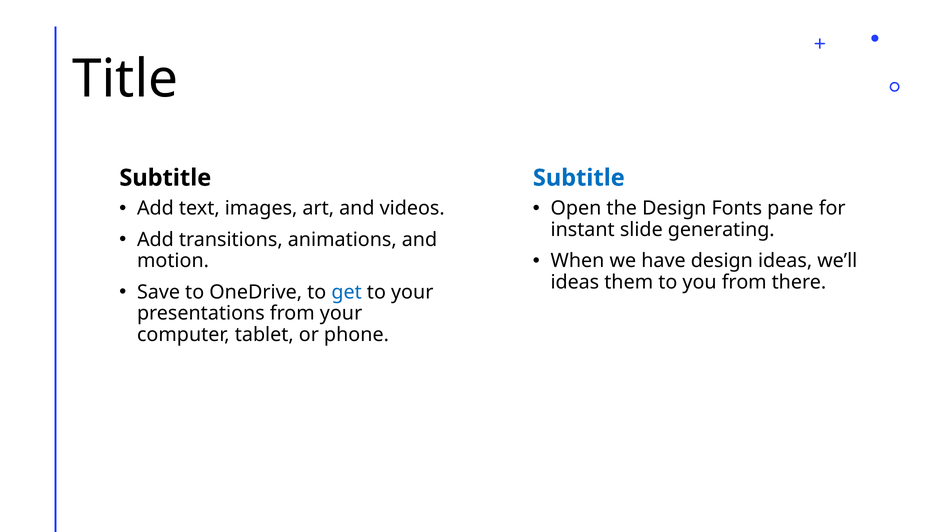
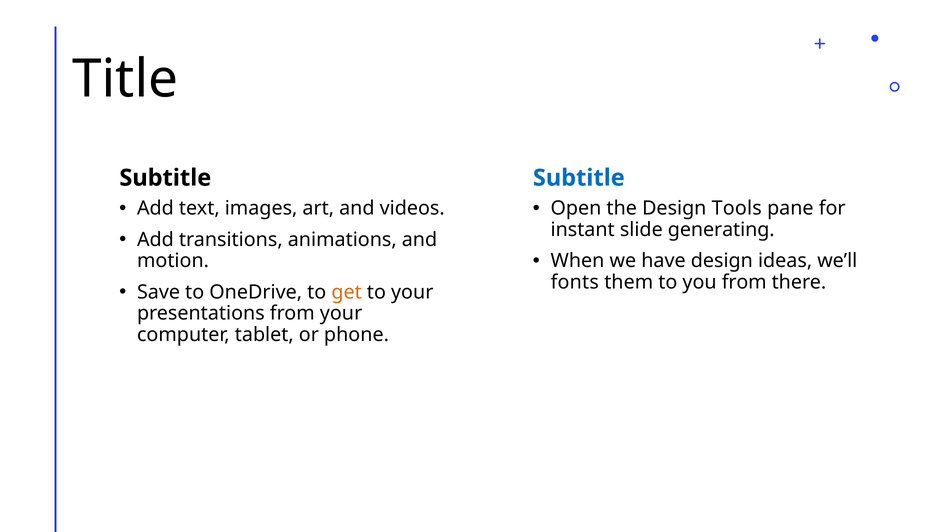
Fonts: Fonts -> Tools (737, 208)
ideas: ideas -> fonts (575, 282)
get colour: blue -> orange (347, 292)
